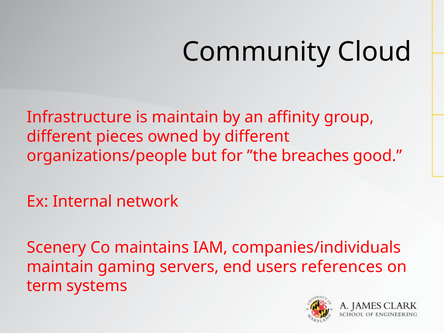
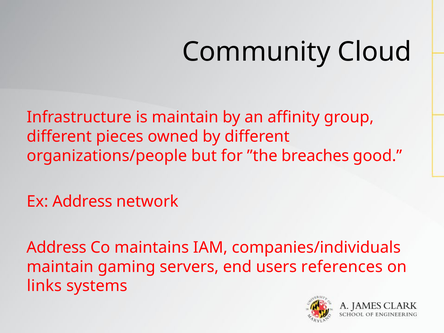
Ex Internal: Internal -> Address (82, 202)
Scenery: Scenery -> Address (56, 248)
term: term -> links (44, 286)
